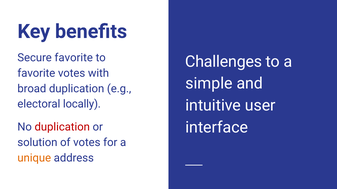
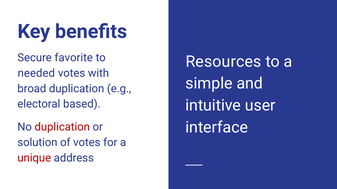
Challenges: Challenges -> Resources (223, 62)
favorite: favorite -> needed (36, 73)
locally: locally -> based (82, 104)
unique colour: orange -> red (34, 158)
